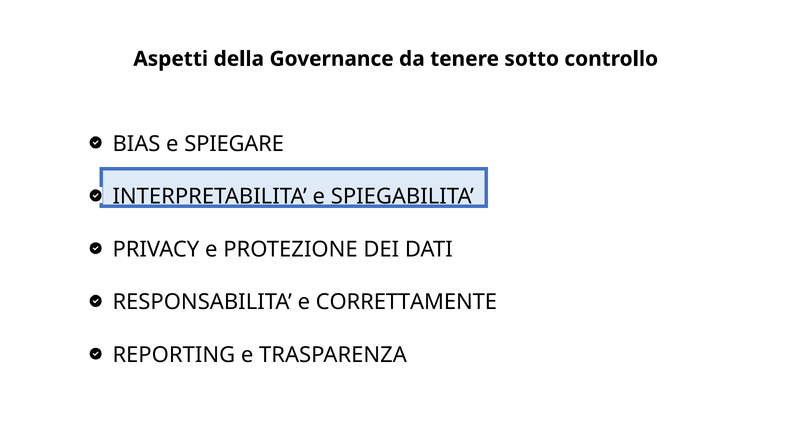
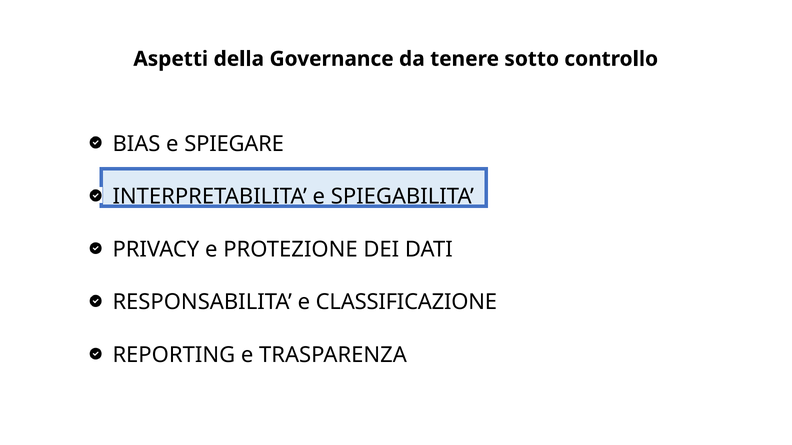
CORRETTAMENTE: CORRETTAMENTE -> CLASSIFICAZIONE (406, 302)
